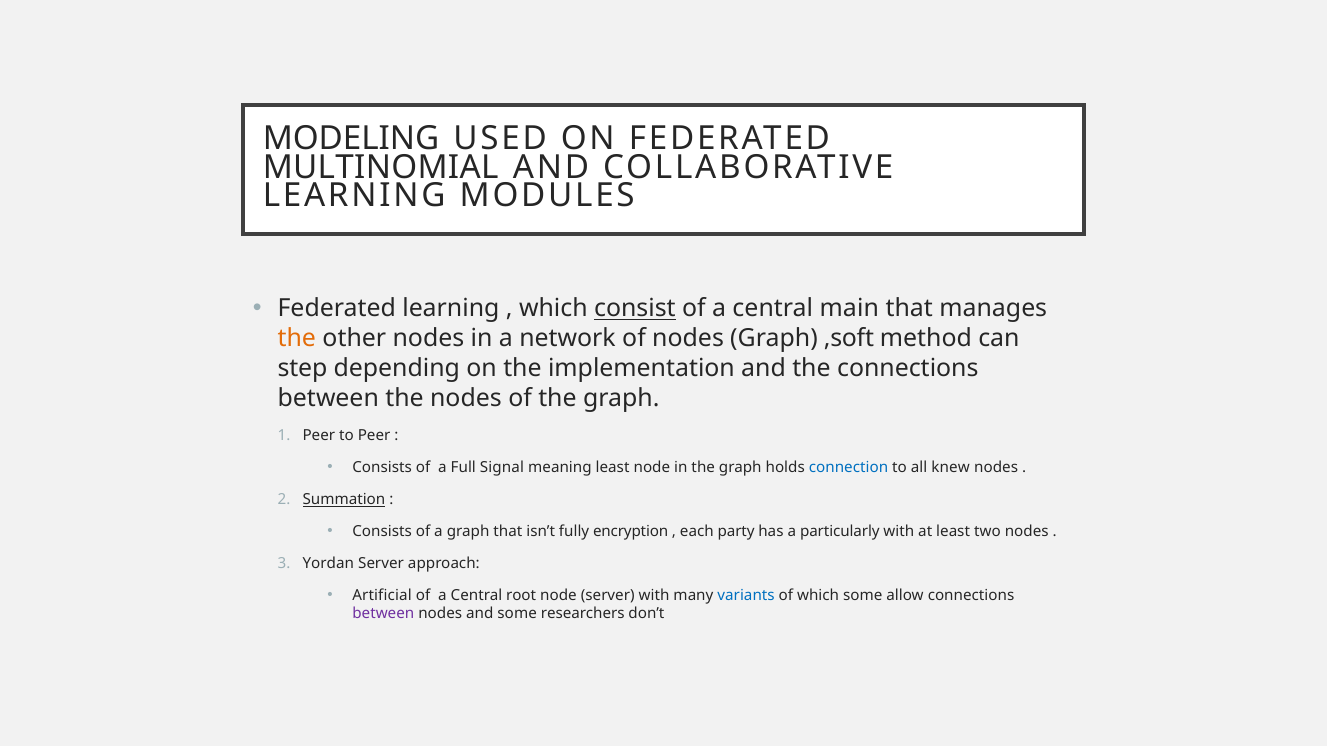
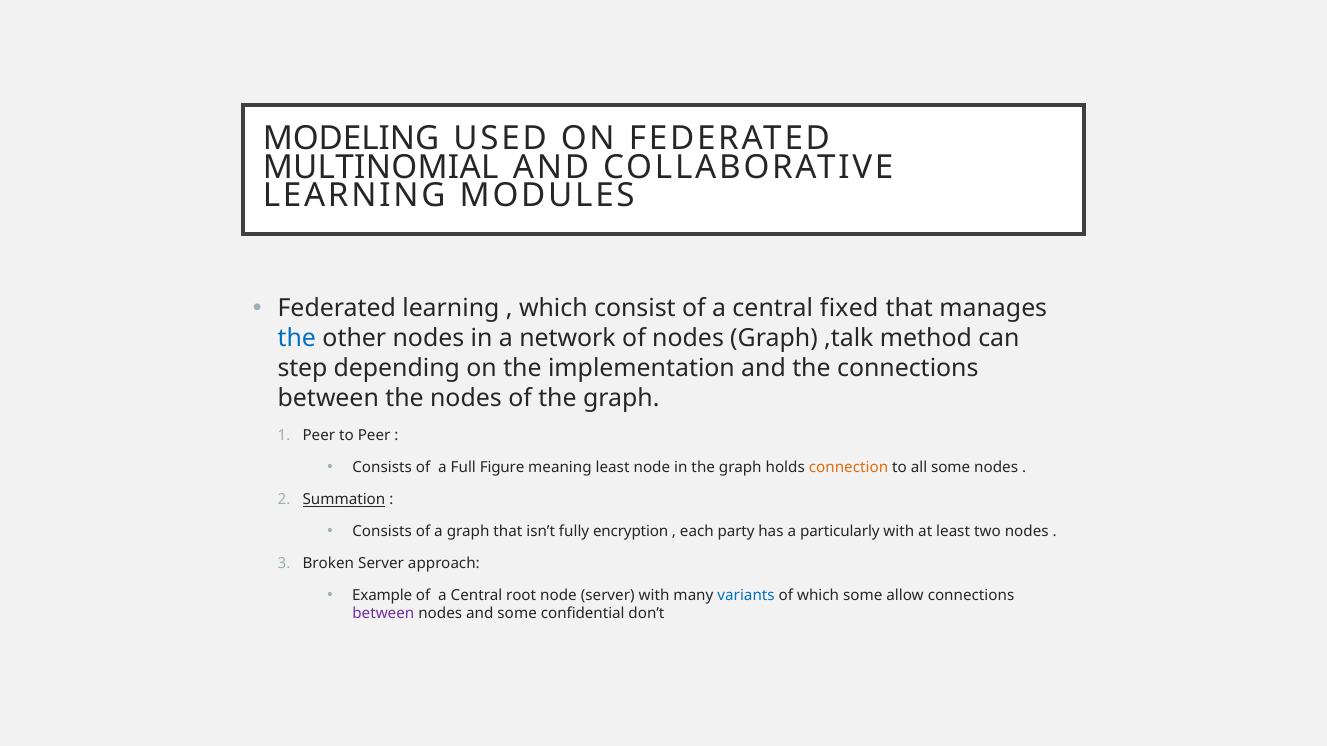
consist underline: present -> none (635, 309)
main: main -> fixed (849, 309)
the colour: orange -> blue (297, 339)
,soft: ,soft -> ,talk (849, 339)
Signal: Signal -> Figure (502, 468)
connection colour: blue -> orange (848, 468)
all knew: knew -> some (951, 468)
Yordan: Yordan -> Broken (328, 564)
Artificial: Artificial -> Example (382, 596)
researchers: researchers -> confidential (583, 614)
